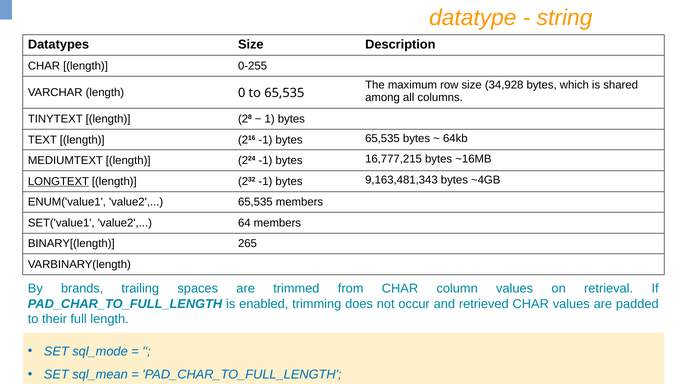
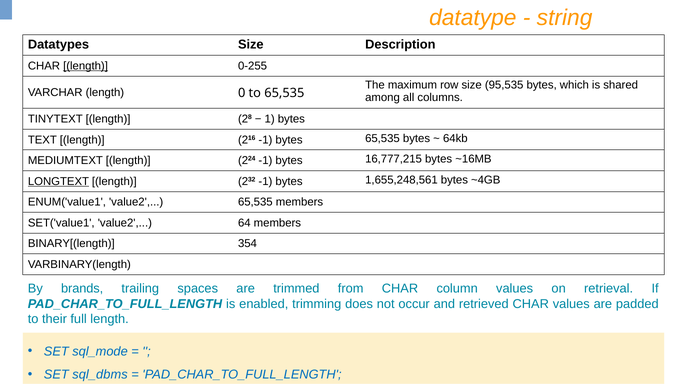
length underline: none -> present (86, 66)
34,928: 34,928 -> 95,535 (504, 85)
9,163,481,343: 9,163,481,343 -> 1,655,248,561 (401, 180)
265: 265 -> 354 (247, 244)
sql_mean: sql_mean -> sql_dbms (100, 375)
